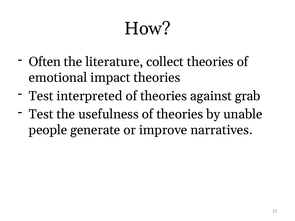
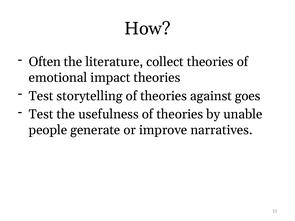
interpreted: interpreted -> storytelling (90, 96)
grab: grab -> goes (248, 96)
